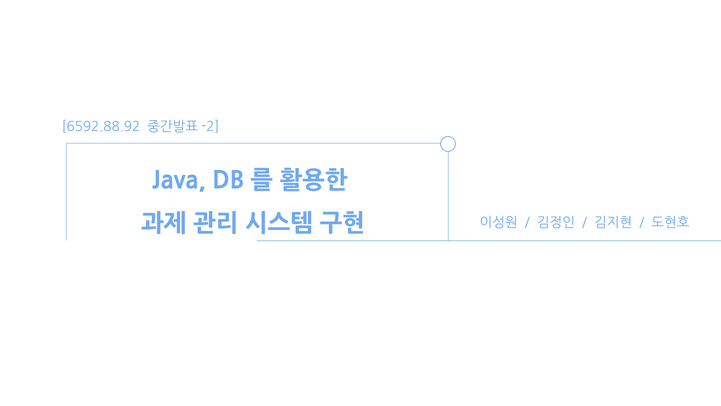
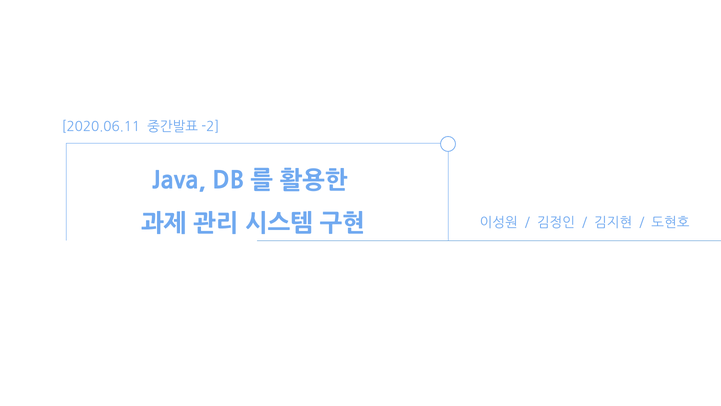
6592.88.92: 6592.88.92 -> 2020.06.11 (101, 127)
